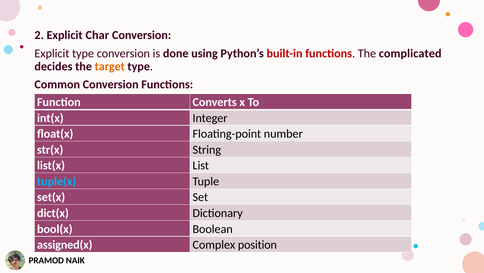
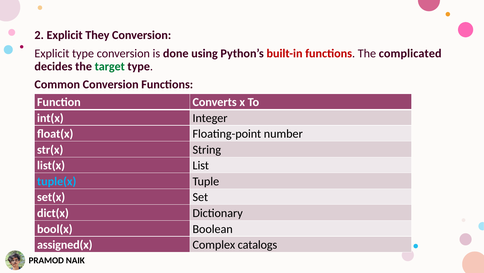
Char: Char -> They (97, 35)
target colour: orange -> green (110, 66)
position: position -> catalogs (257, 244)
